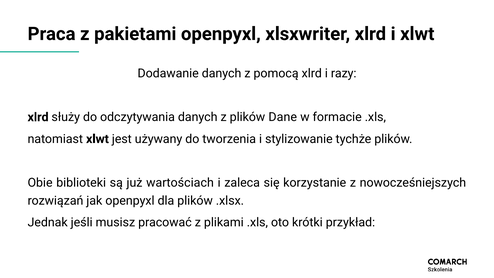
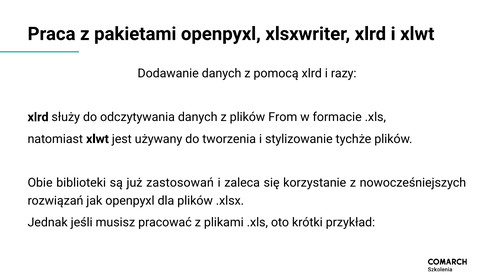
Dane: Dane -> From (283, 117)
wartościach: wartościach -> zastosowań (180, 183)
